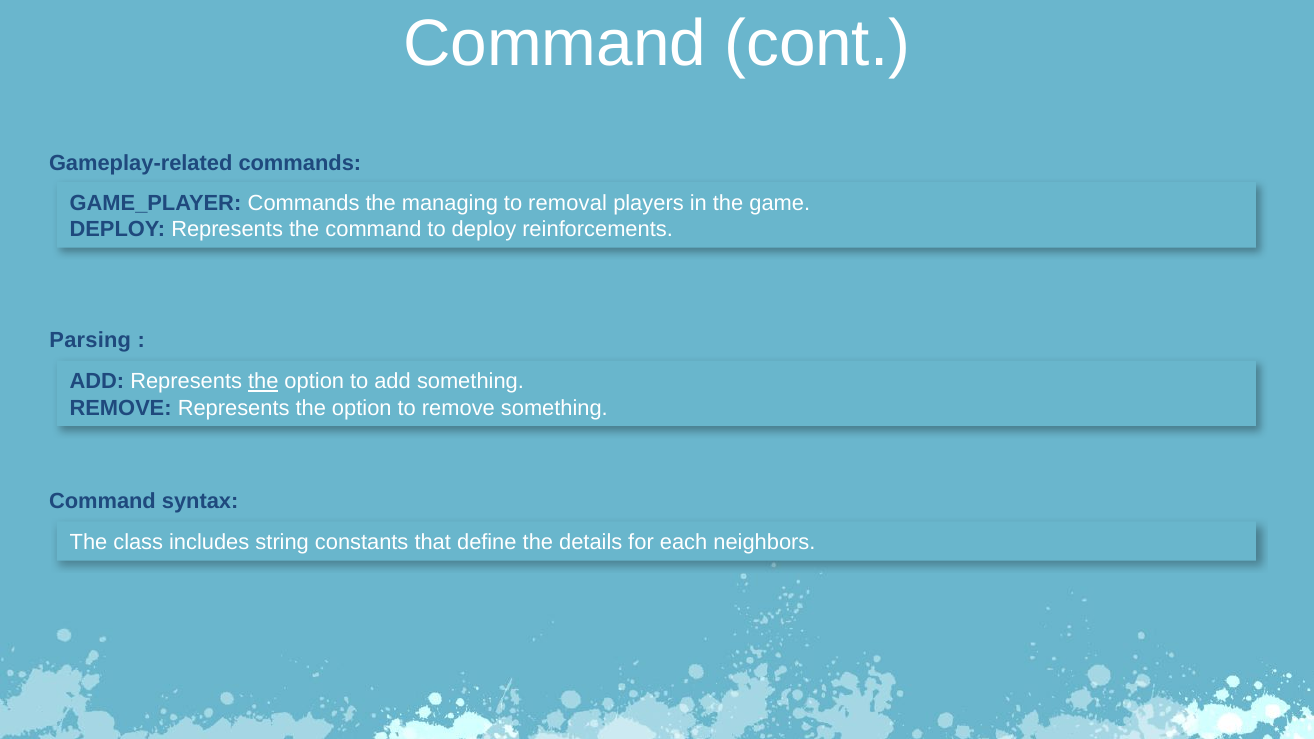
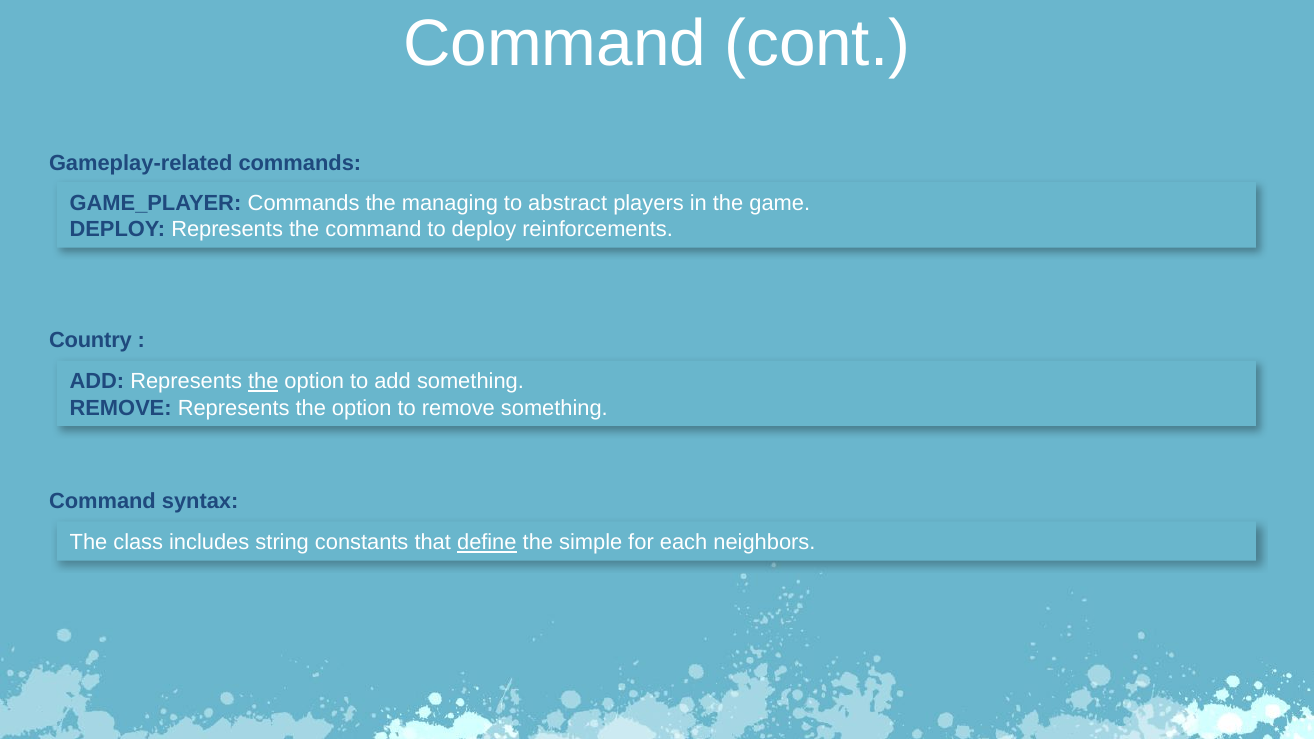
removal: removal -> abstract (568, 203)
Parsing: Parsing -> Country (90, 341)
define underline: none -> present (487, 543)
details: details -> simple (591, 543)
